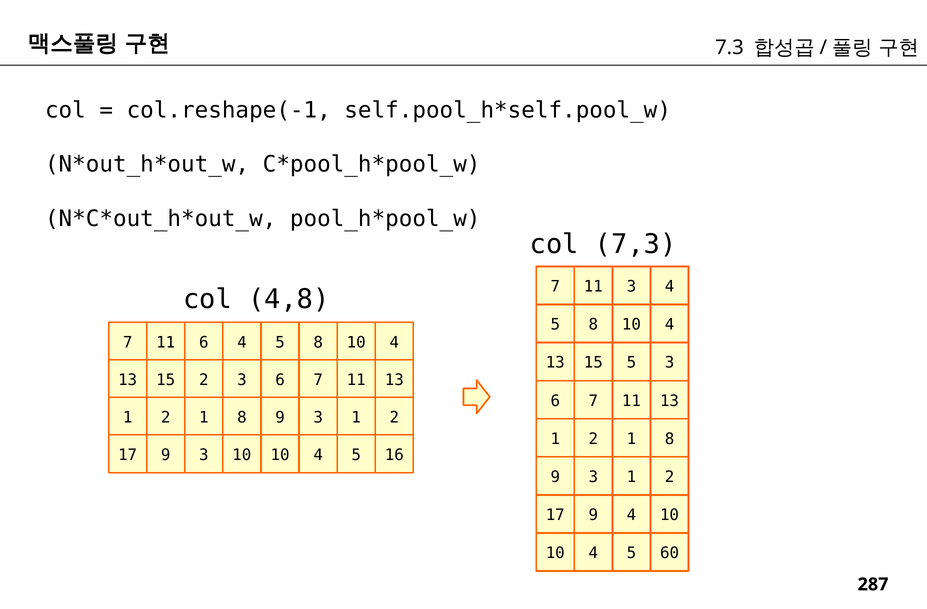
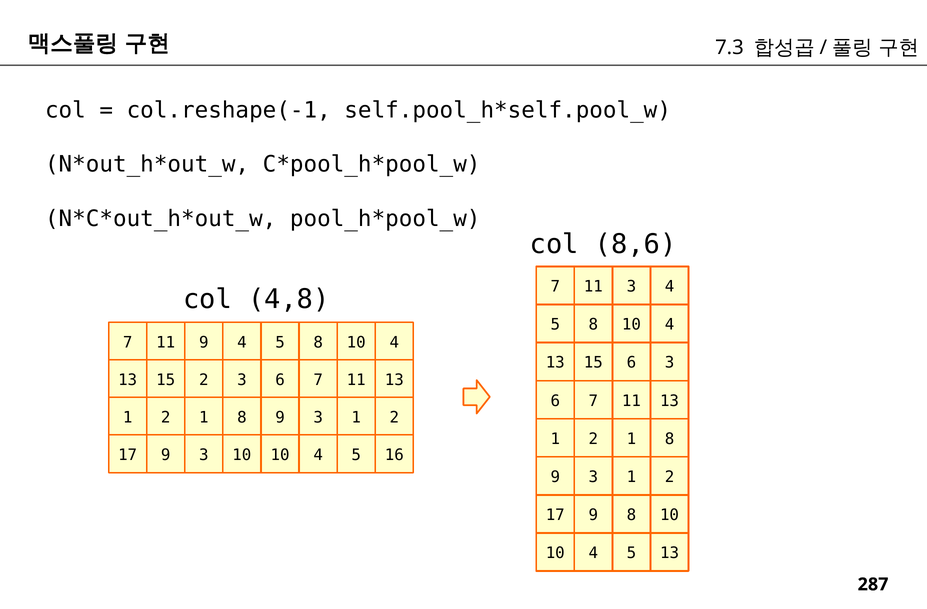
7,3: 7,3 -> 8,6 (636, 244)
11 6: 6 -> 9 (204, 342)
15 5: 5 -> 6 (631, 363)
9 4: 4 -> 8 (631, 515)
5 60: 60 -> 13 (670, 553)
